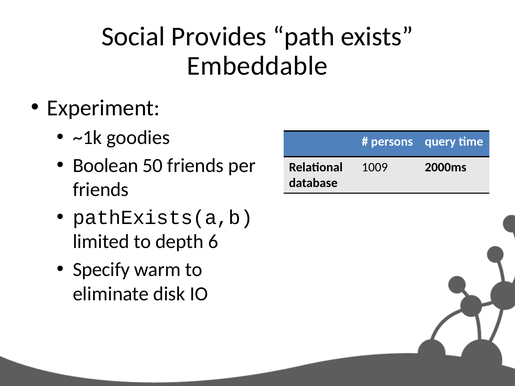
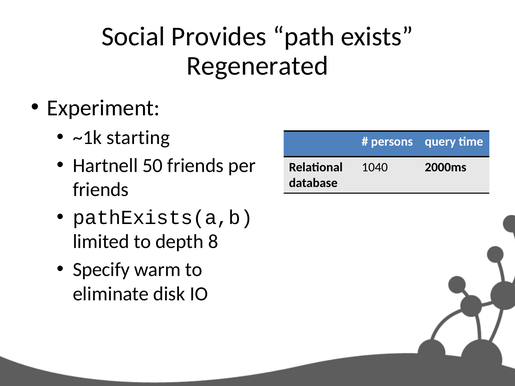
Embeddable: Embeddable -> Regenerated (257, 66)
goodies: goodies -> starting (138, 138)
Boolean: Boolean -> Hartnell (105, 166)
1009: 1009 -> 1040 (375, 167)
6: 6 -> 8 (213, 242)
